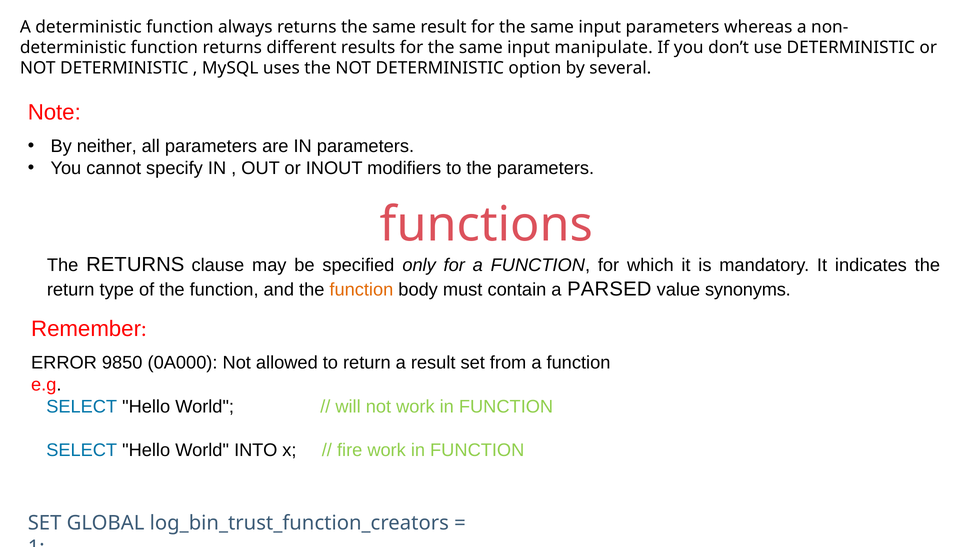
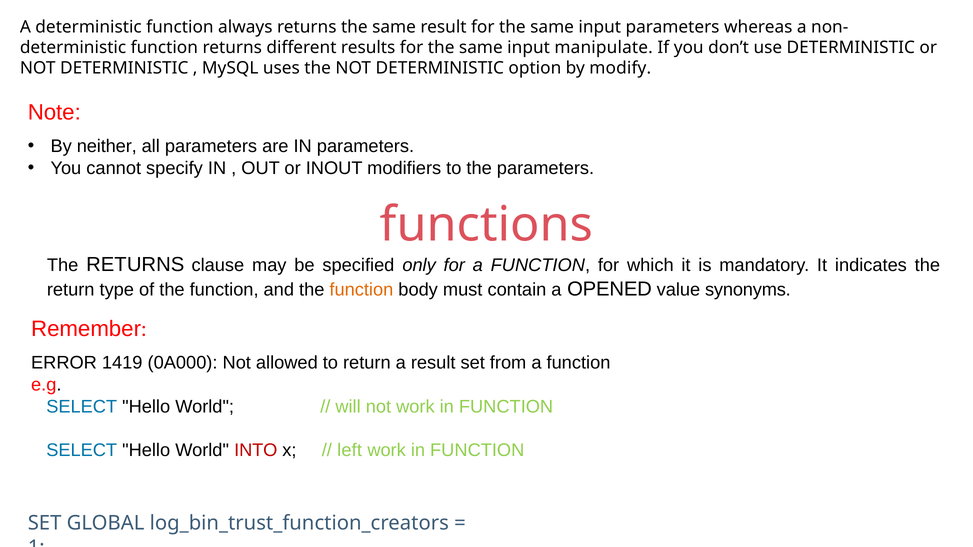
several: several -> modify (620, 68)
PARSED: PARSED -> OPENED (610, 289)
9850: 9850 -> 1419 (122, 363)
INTO colour: black -> red (256, 451)
fire: fire -> left (350, 451)
